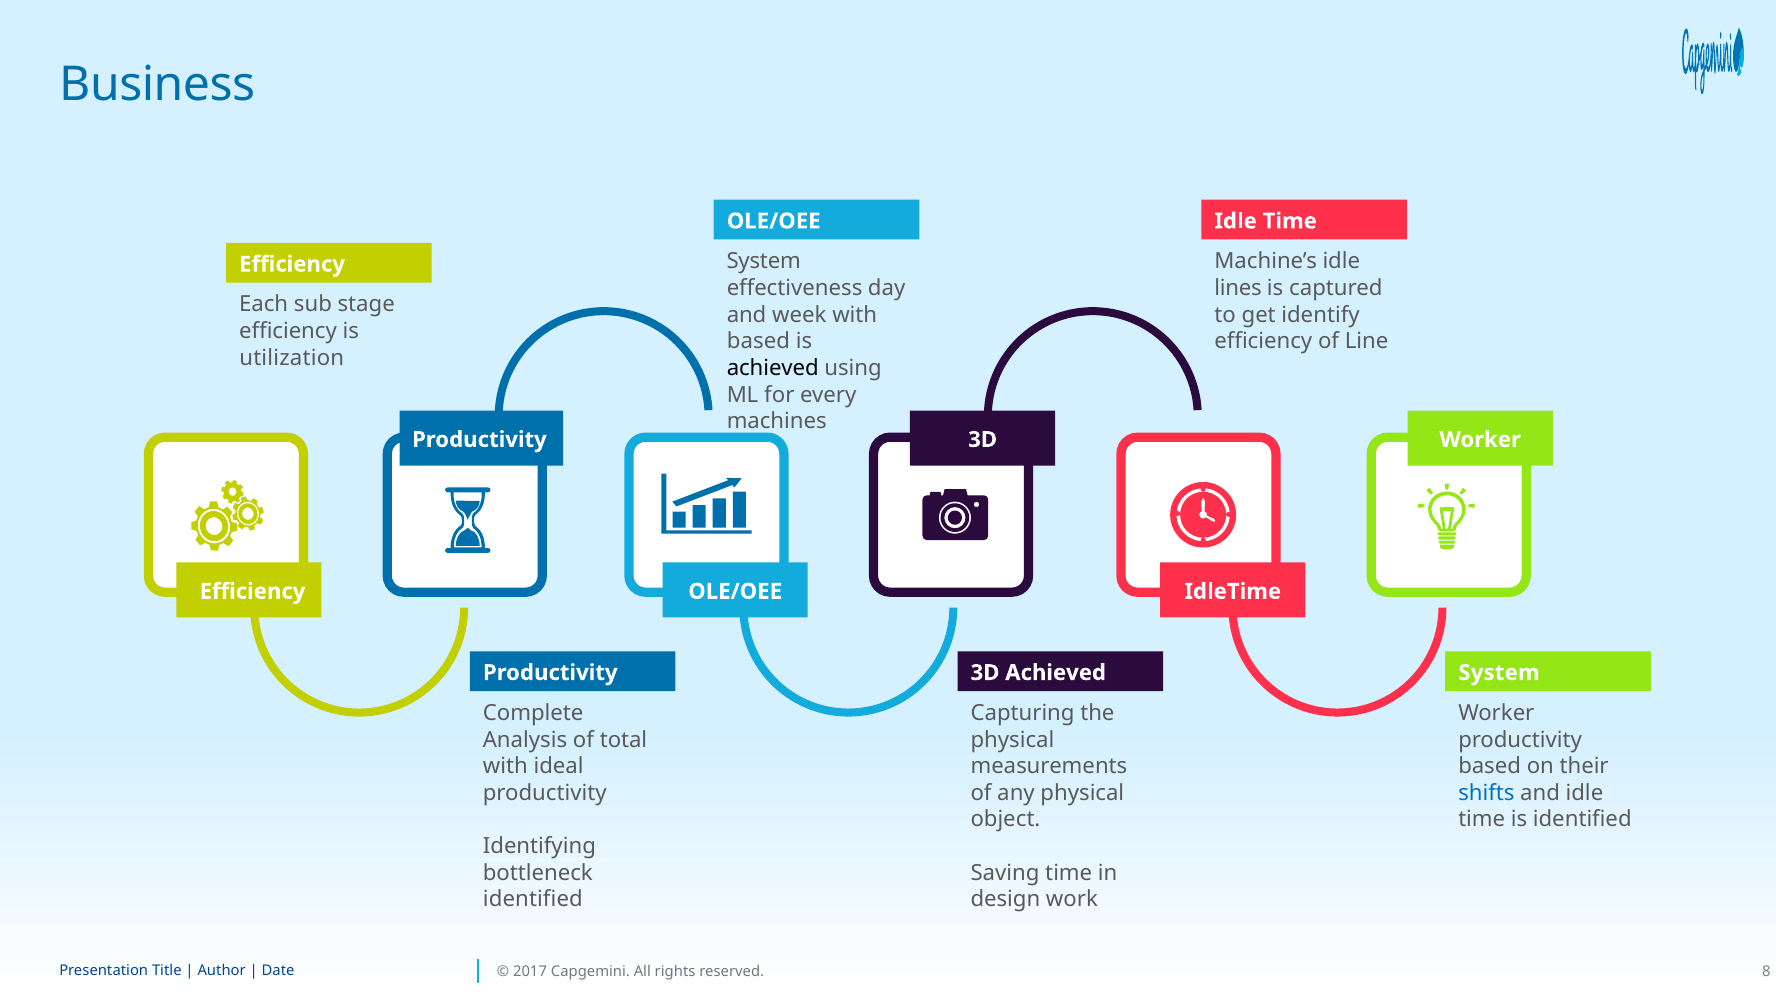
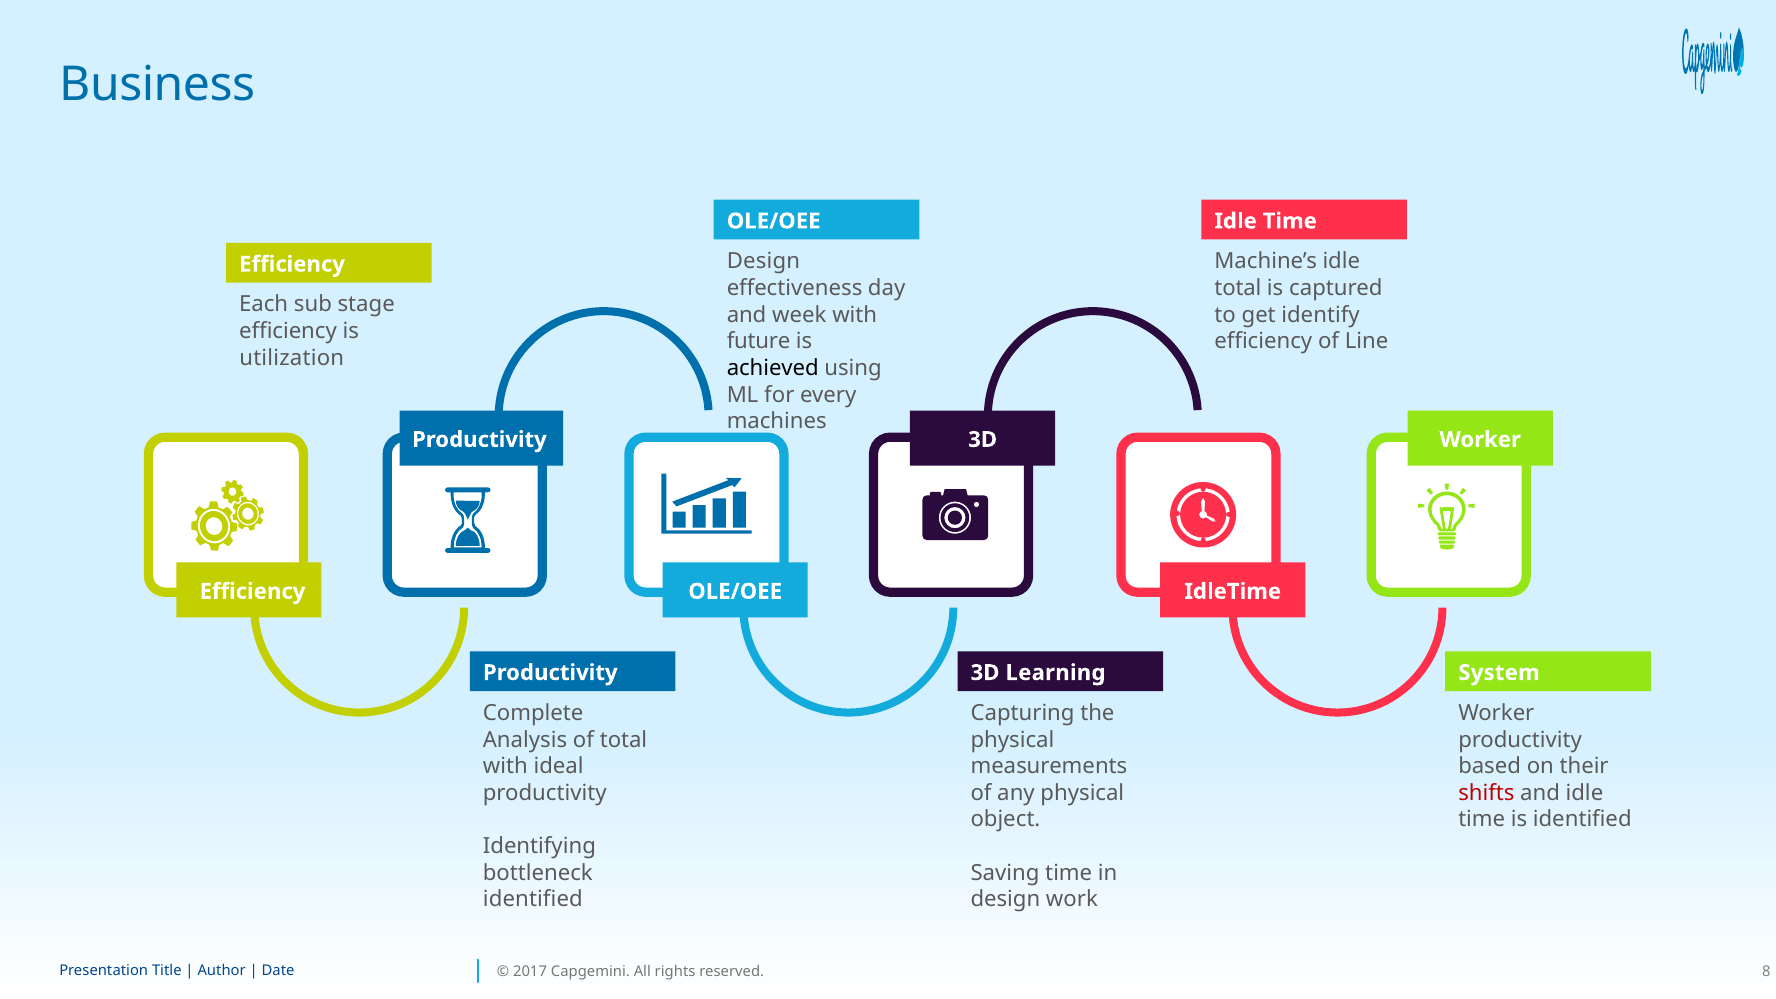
System: System -> Design (763, 261)
lines: lines -> total (1238, 288)
based: based -> future (759, 341)
3D Achieved: Achieved -> Learning (1055, 673)
shifts colour: blue -> red (1486, 793)
